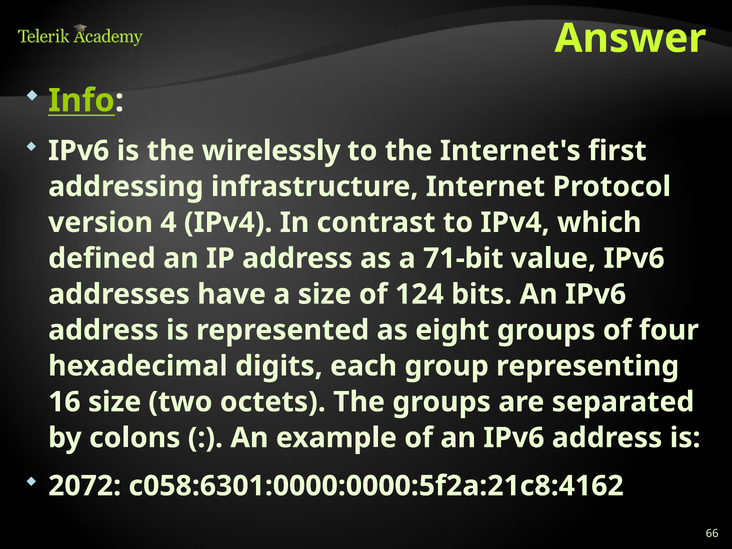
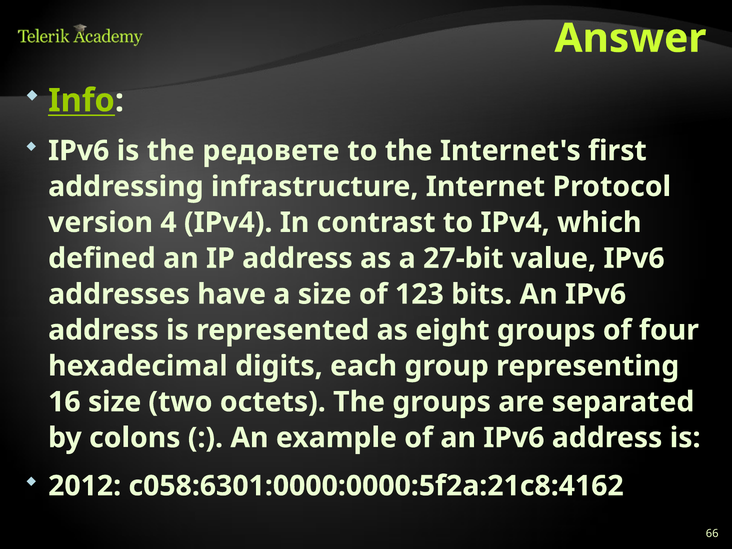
wirelessly: wirelessly -> редовете (271, 151)
71-bit: 71-bit -> 27-bit (463, 258)
124: 124 -> 123 (419, 294)
2072: 2072 -> 2012 (85, 486)
